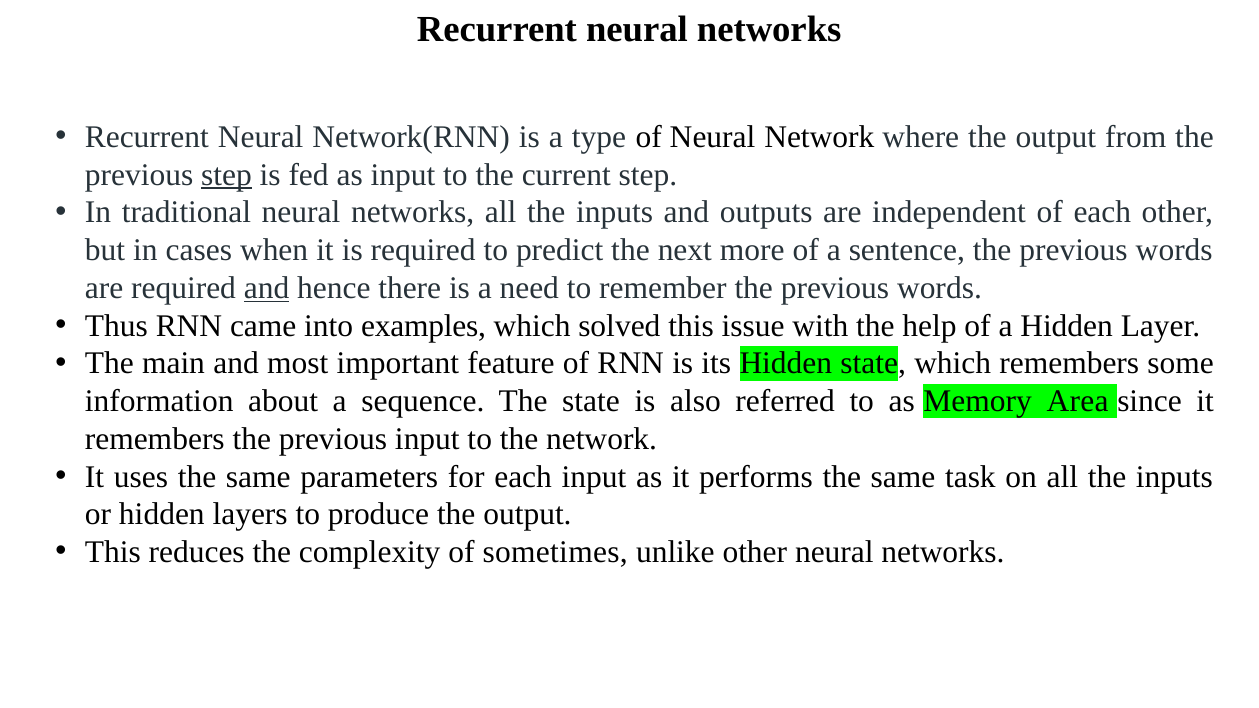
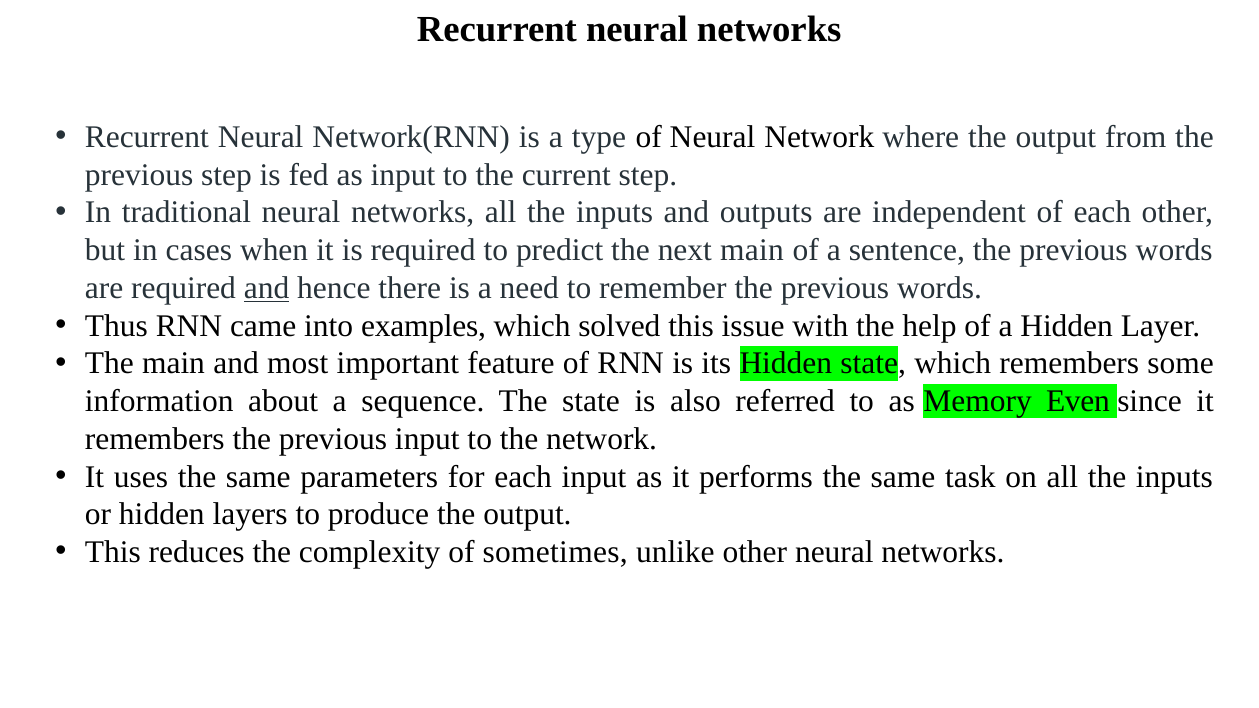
step underline: present -> none (226, 175)
next more: more -> main (752, 250)
Area: Area -> Even (1078, 401)
